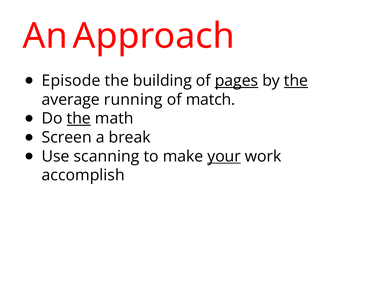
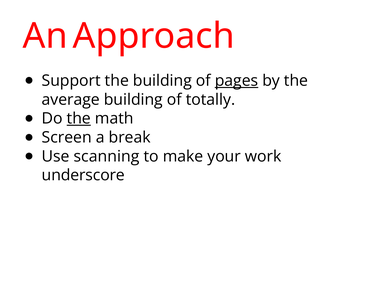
Episode: Episode -> Support (71, 81)
the underline: present -> none (296, 81)
average running: running -> building (133, 100)
match: match -> totally (210, 100)
your underline: present -> none (224, 156)
accomplish: accomplish -> underscore (83, 175)
